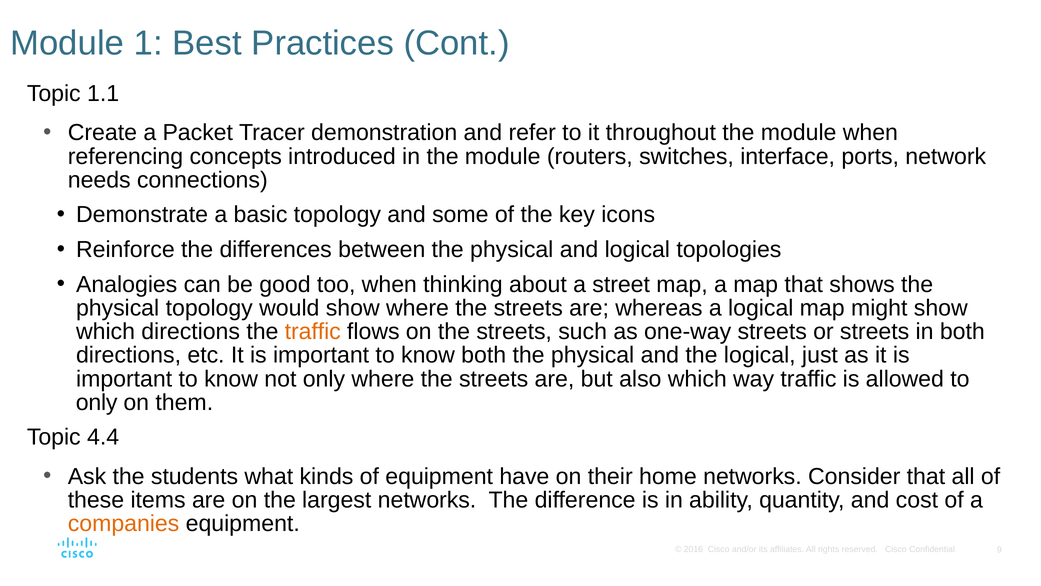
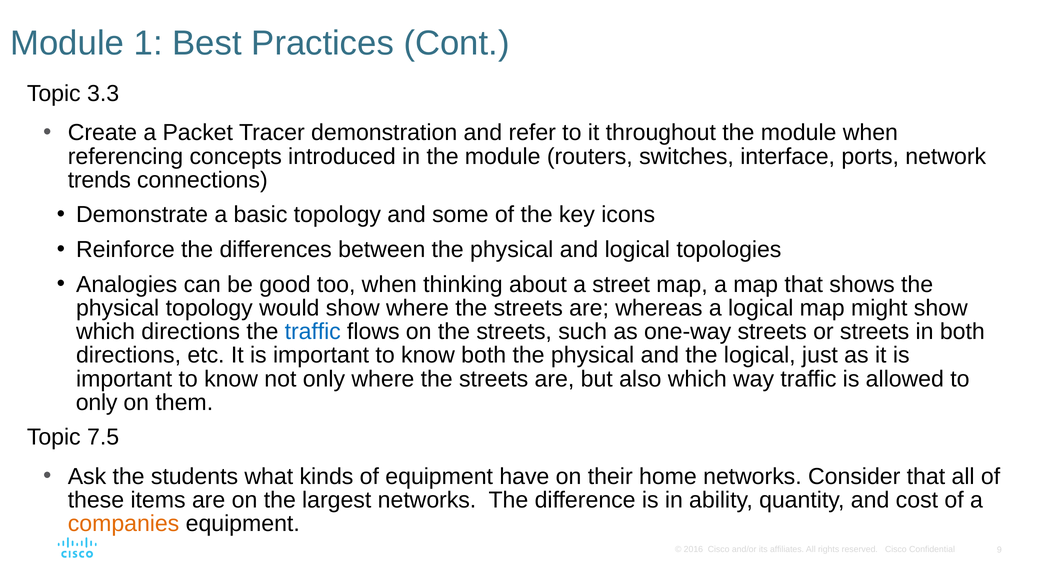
1.1: 1.1 -> 3.3 (103, 94)
needs: needs -> trends (99, 180)
traffic colour: orange -> blue (313, 331)
4.4: 4.4 -> 7.5 (103, 437)
